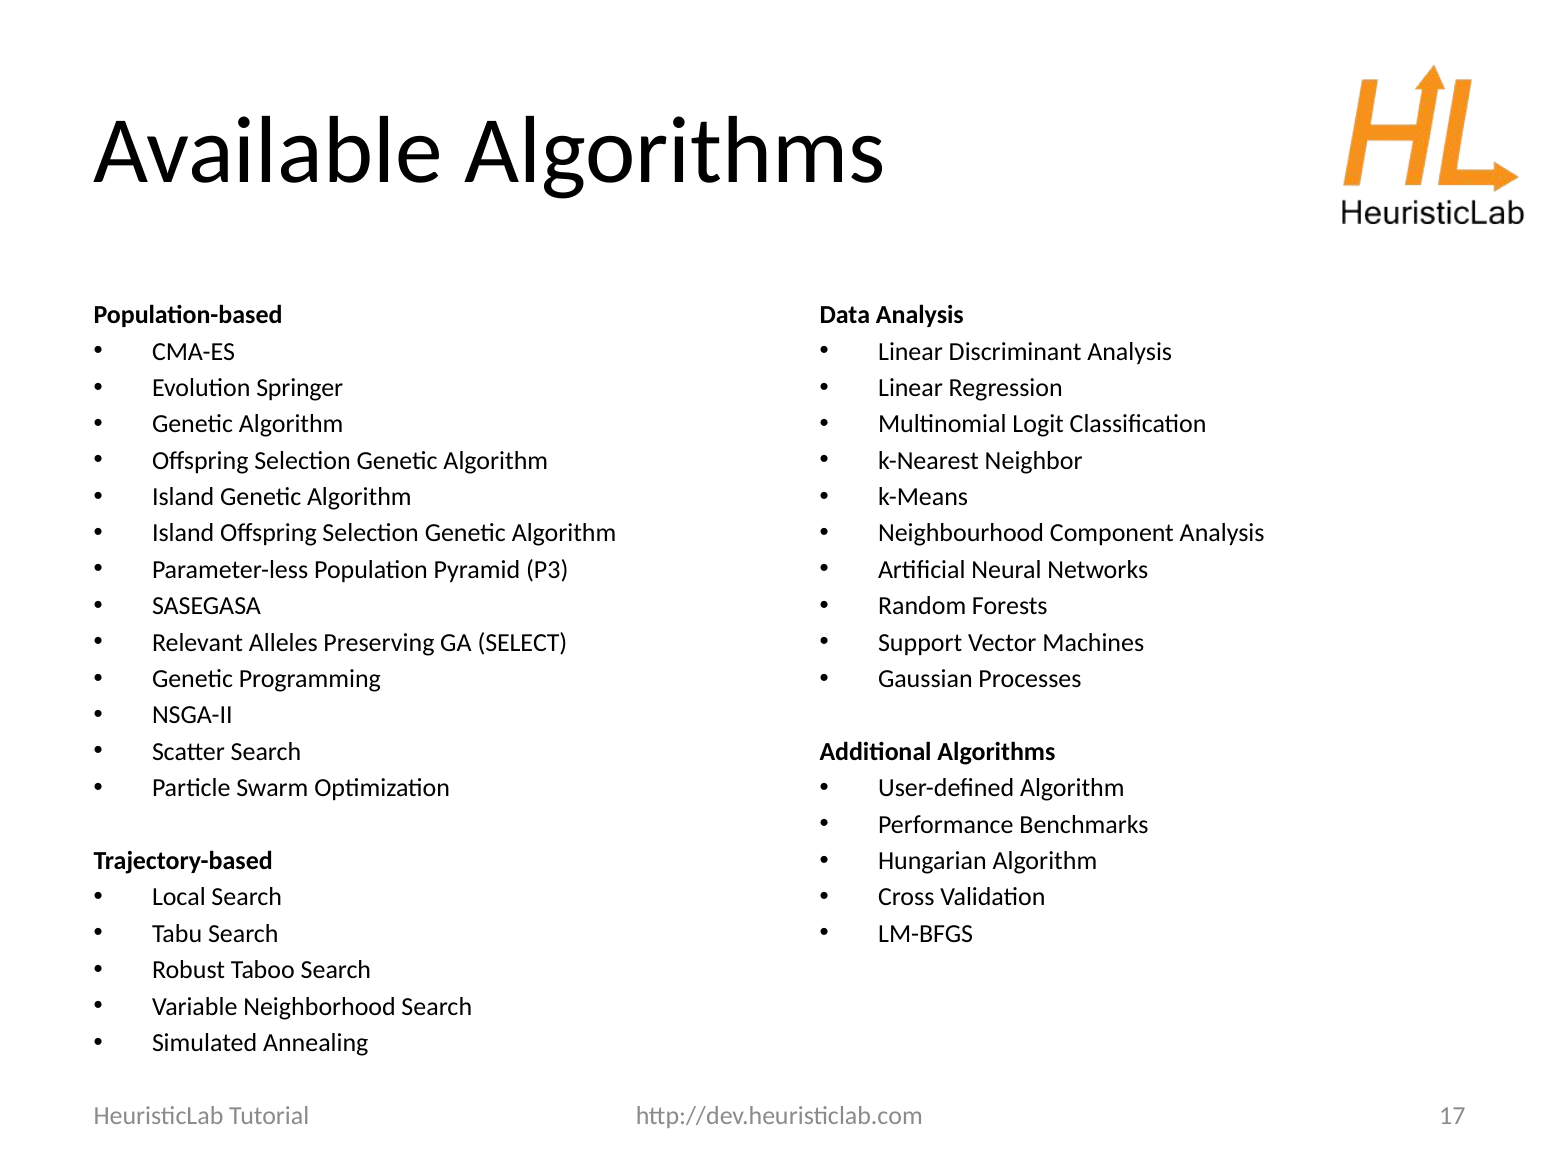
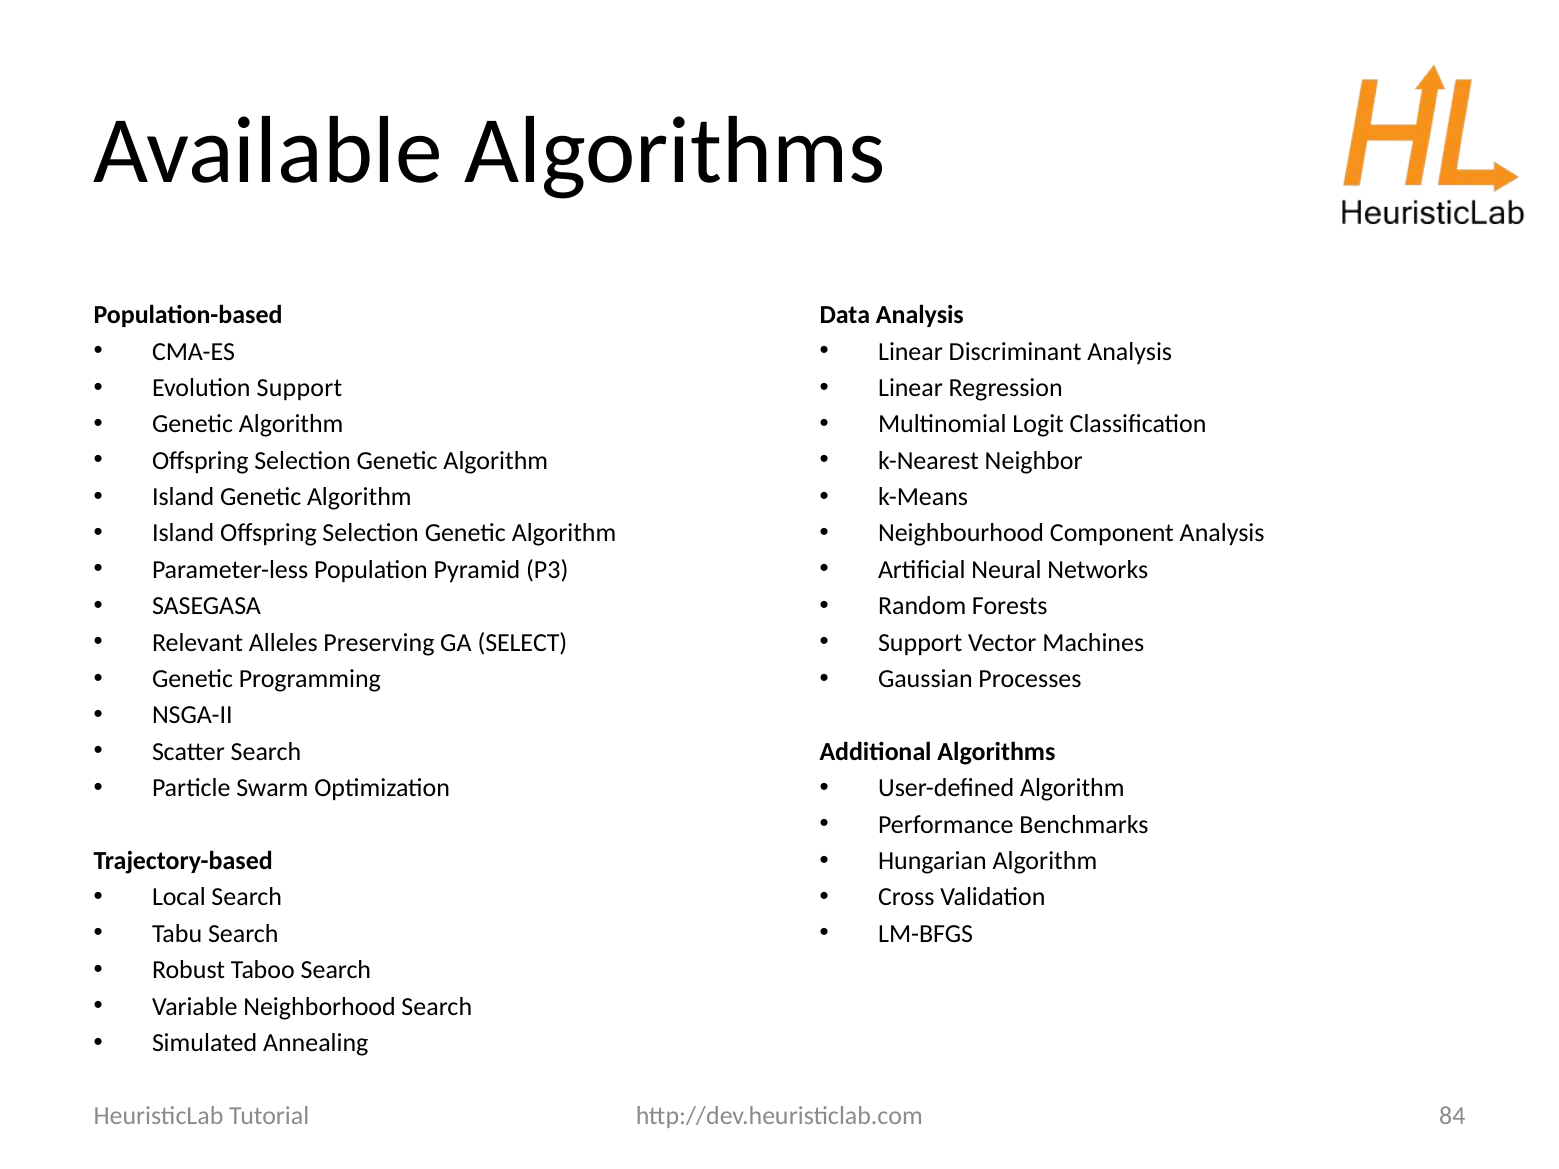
Evolution Springer: Springer -> Support (300, 388)
17: 17 -> 84 (1452, 1116)
